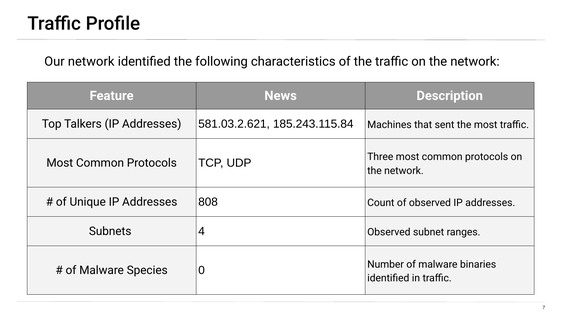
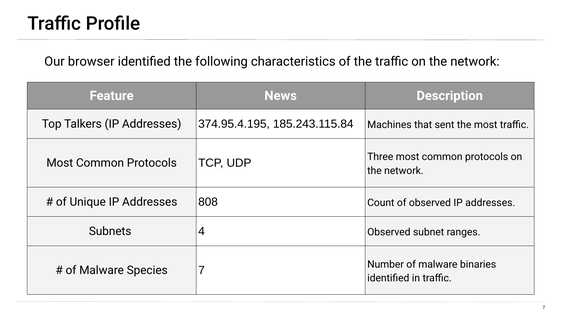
Our network: network -> browser (91, 62)
581.03.2.621: 581.03.2.621 -> 374.95.4.195 (234, 124)
Species 0: 0 -> 7 (202, 271)
